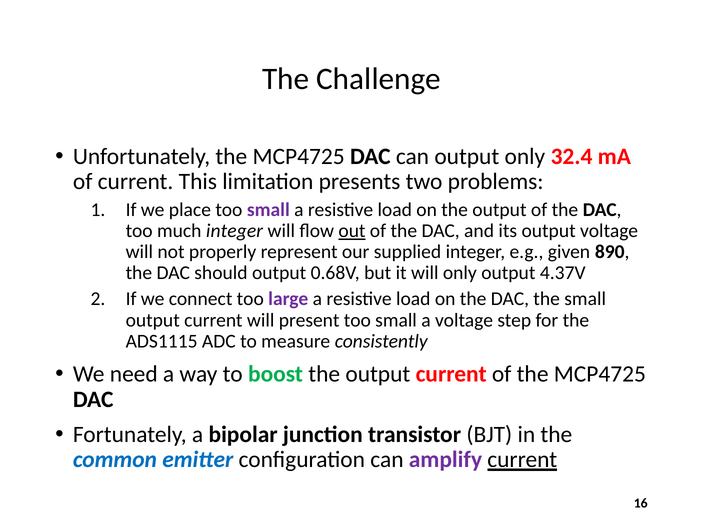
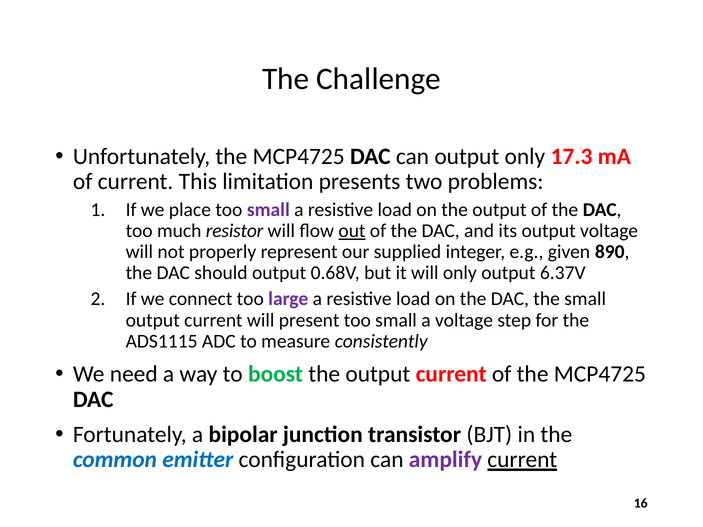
32.4: 32.4 -> 17.3 (572, 156)
much integer: integer -> resistor (235, 231)
4.37V: 4.37V -> 6.37V (563, 273)
